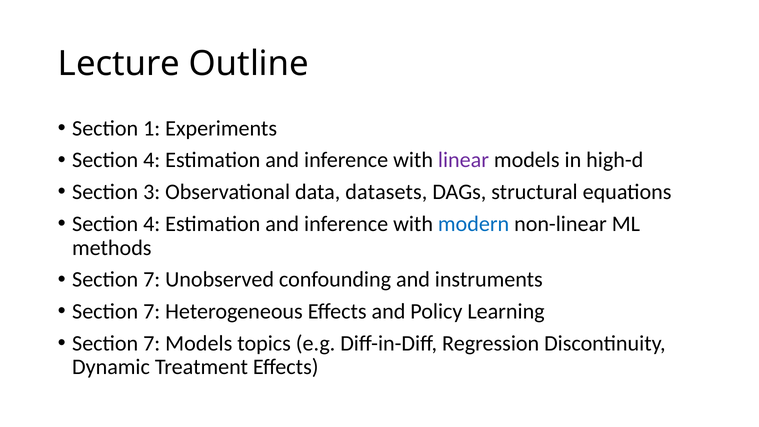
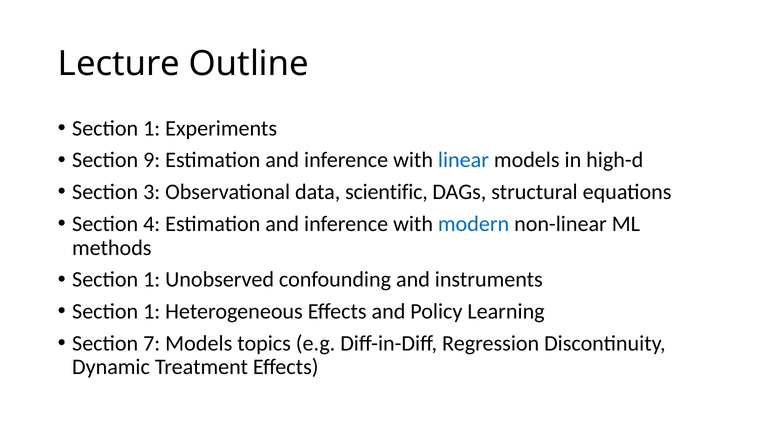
4: 4 -> 9 (152, 160)
linear colour: purple -> blue (463, 160)
datasets: datasets -> scientific (386, 192)
7: 7 -> 1 (152, 280)
7: 7 -> 1 (152, 311)
